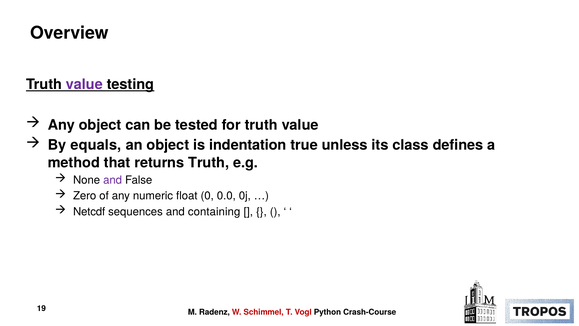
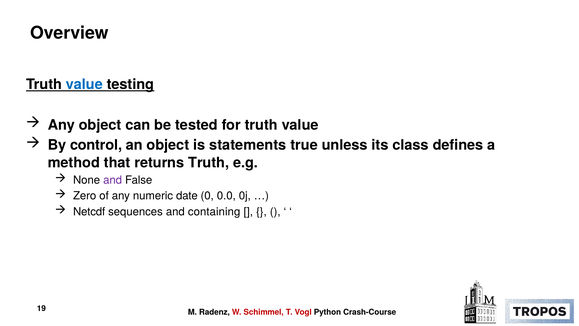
value colour: purple -> blue (84, 84)
equals: equals -> control (96, 145)
indentation: indentation -> statements (248, 145)
float: float -> date (187, 196)
